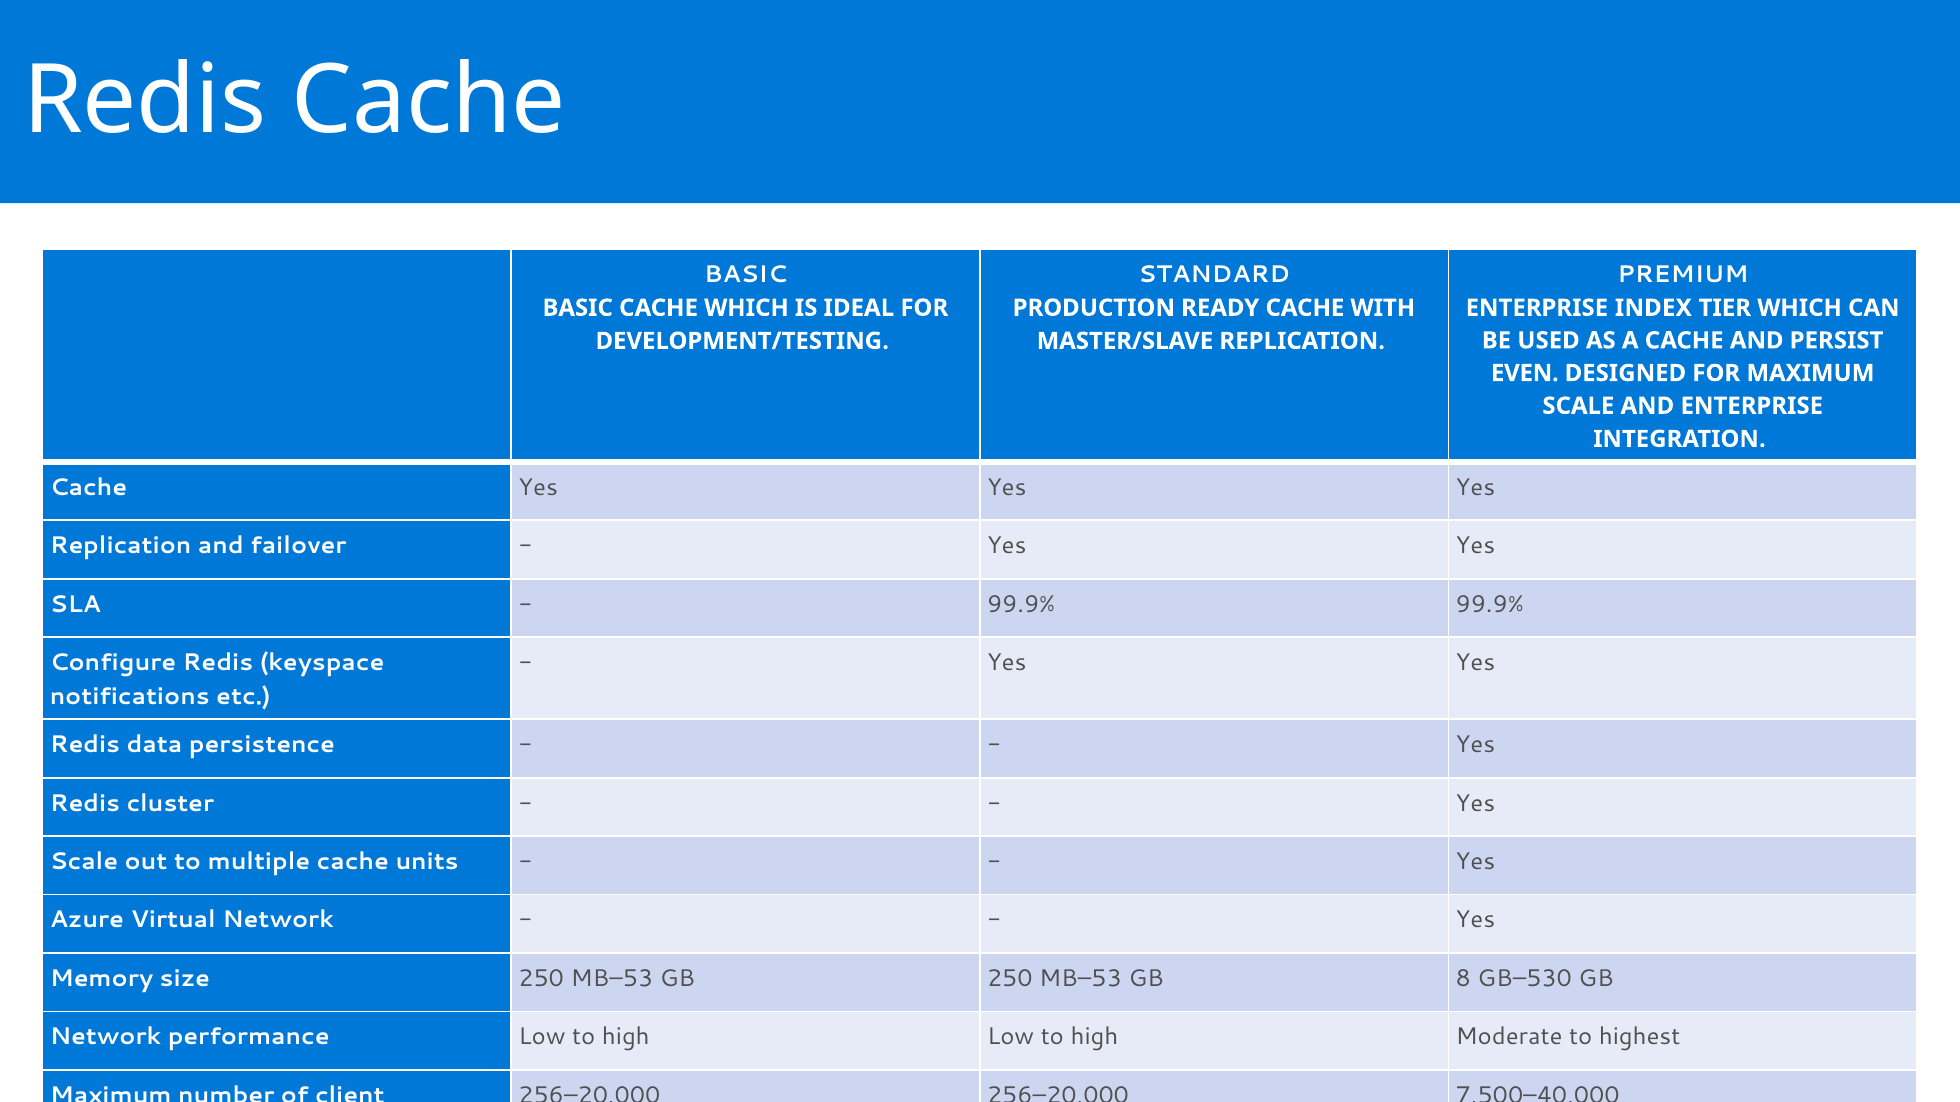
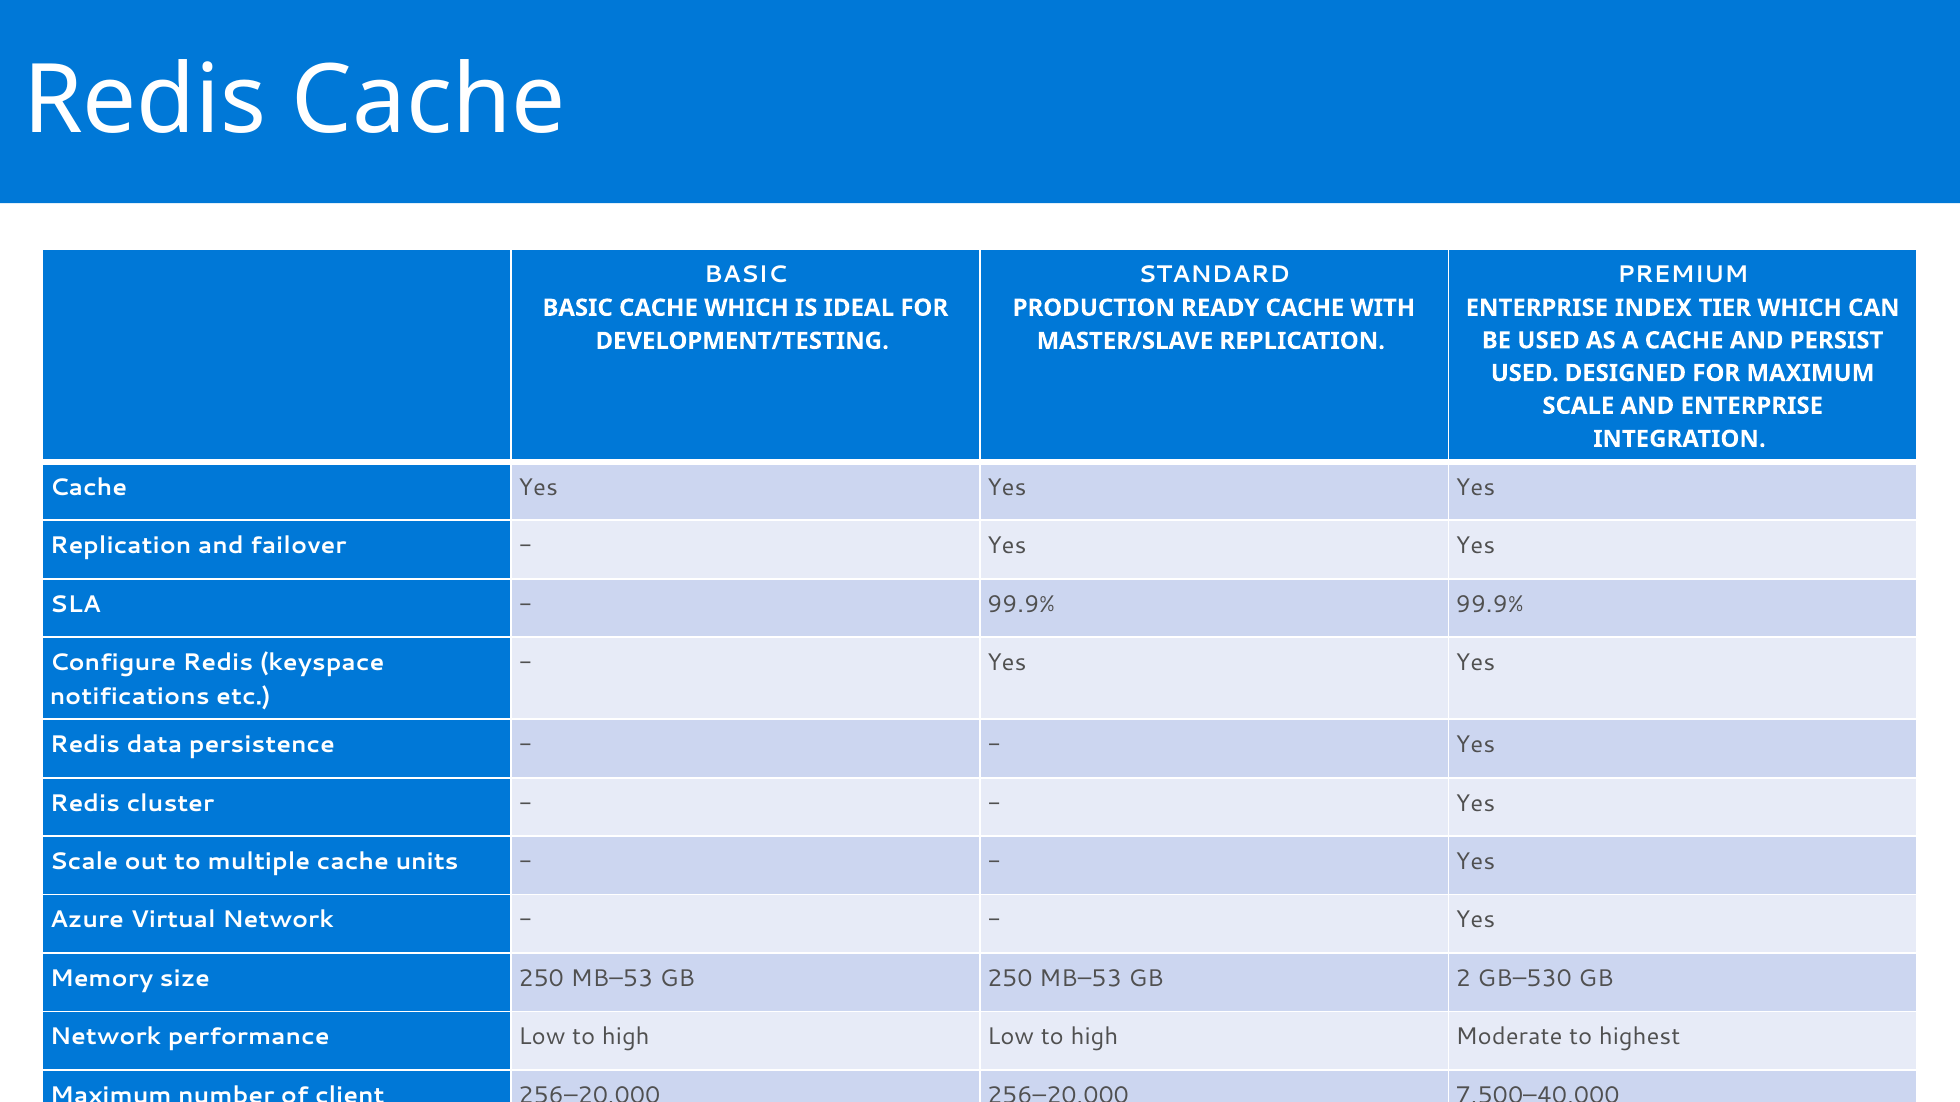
EVEN: EVEN -> USED (1525, 373)
8: 8 -> 2 (1463, 979)
